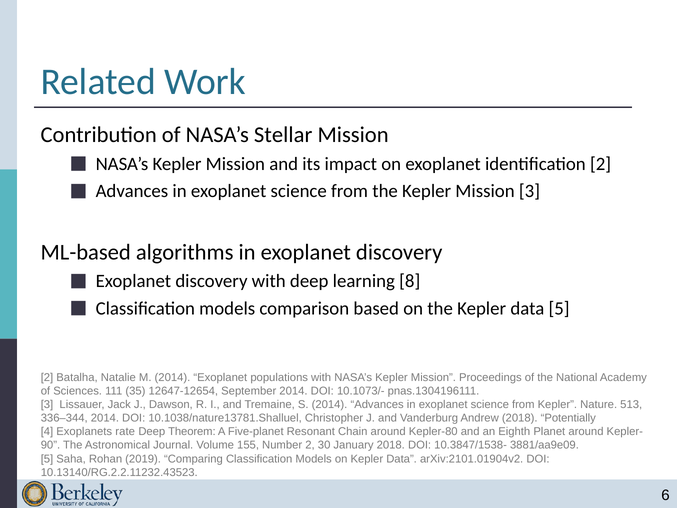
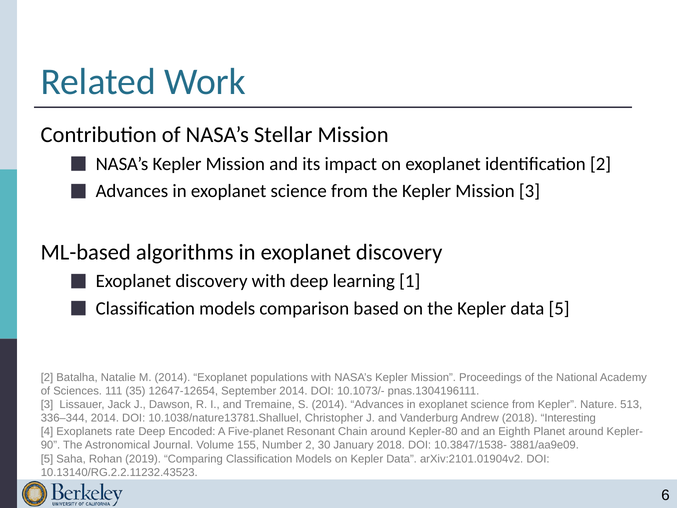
8: 8 -> 1 (410, 281)
Potentially: Potentially -> Interesting (568, 418)
Theorem: Theorem -> Encoded (192, 432)
